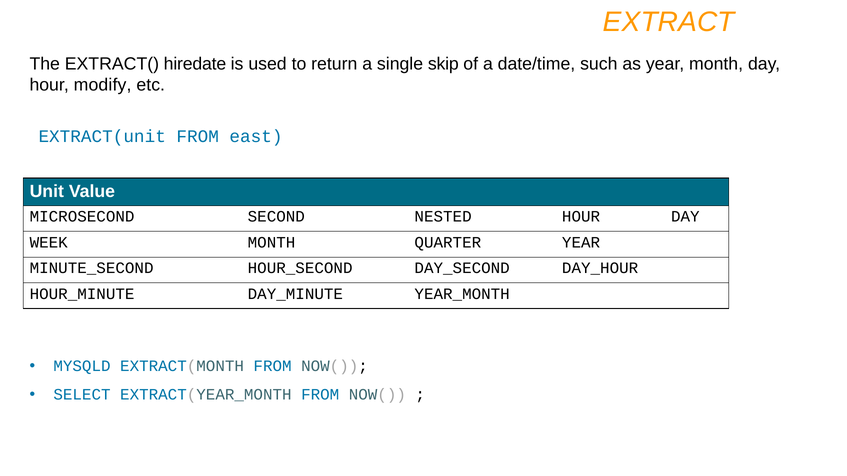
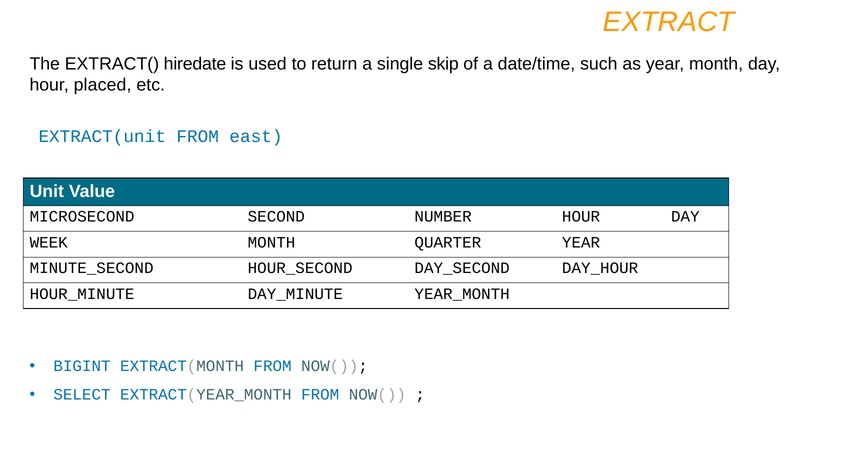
modify: modify -> placed (103, 85)
NESTED: NESTED -> NUMBER (443, 217)
MYSQLD: MYSQLD -> BIGINT (82, 367)
